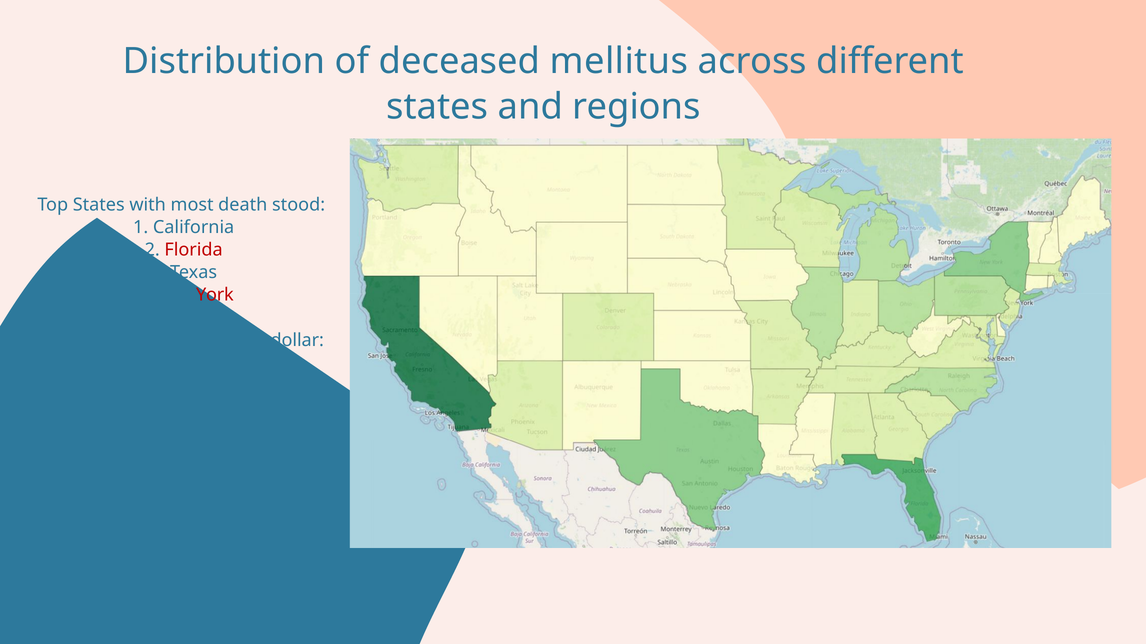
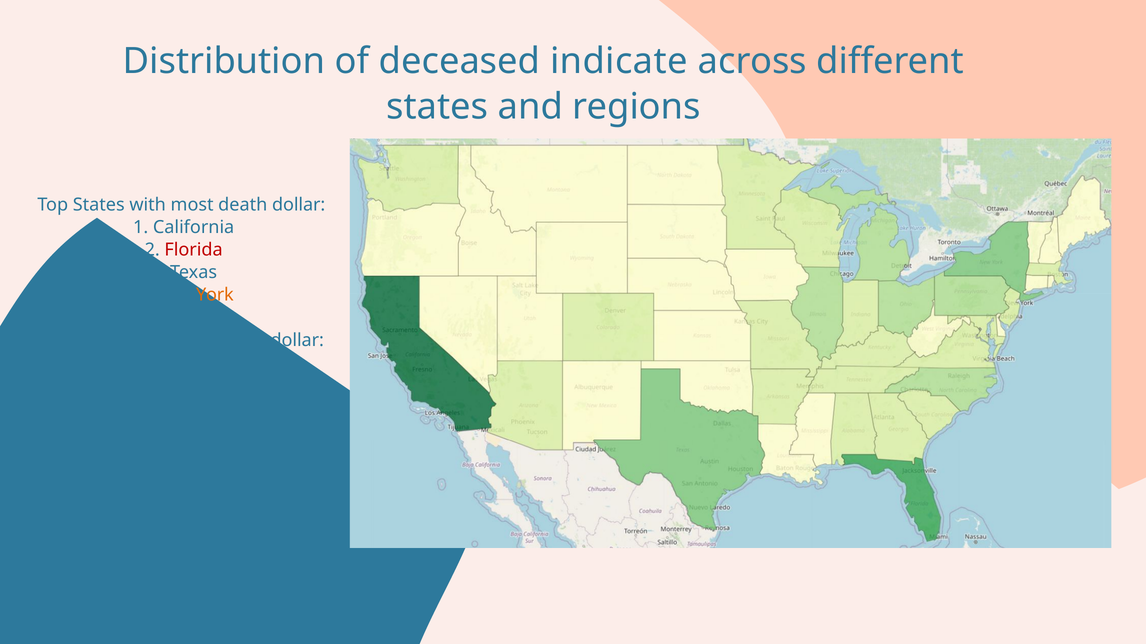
mellitus: mellitus -> indicate (619, 61)
most death stood: stood -> dollar (299, 205)
York colour: red -> orange (215, 295)
